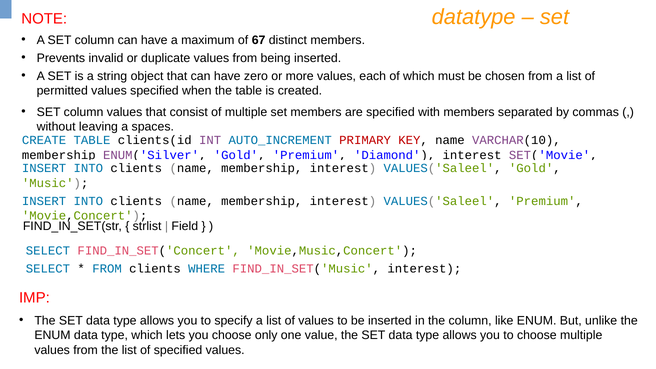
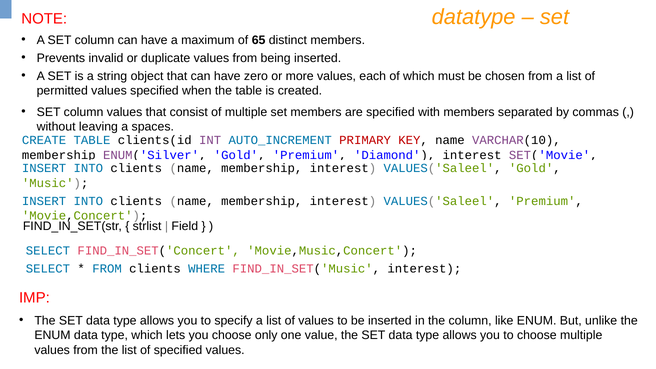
67: 67 -> 65 (259, 40)
